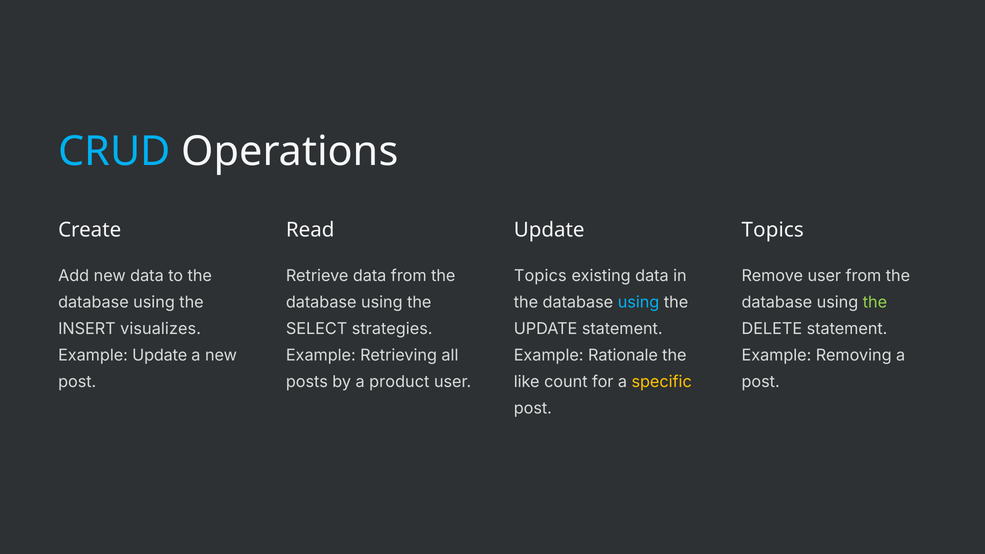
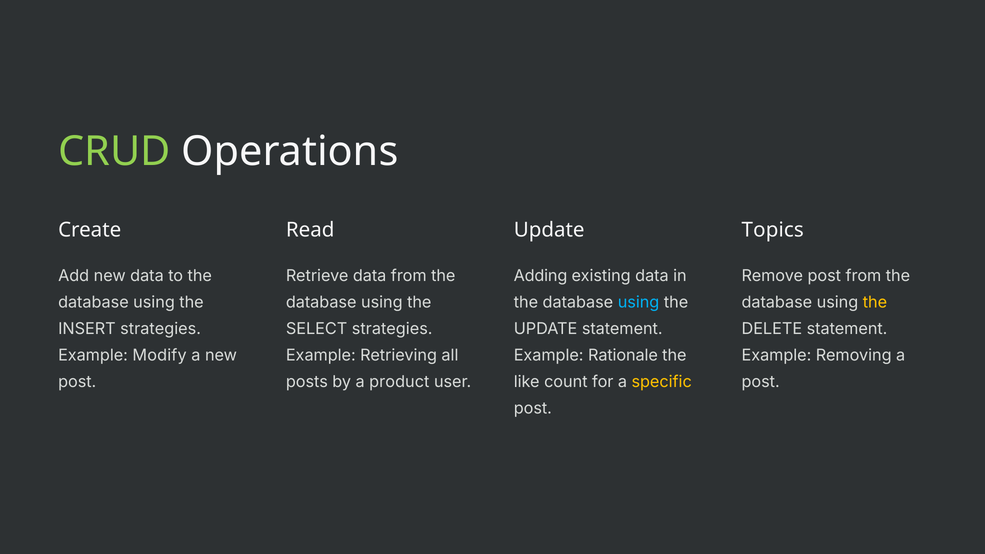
CRUD colour: light blue -> light green (114, 151)
Topics: Topics -> Adding (540, 276)
Remove user: user -> post (824, 276)
the colour: light green -> yellow (875, 302)
INSERT visualizes: visualizes -> strategies (161, 329)
Example Update: Update -> Modify (160, 355)
